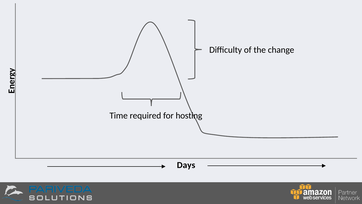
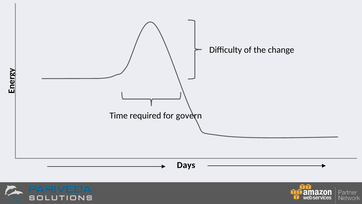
hosting: hosting -> govern (189, 115)
